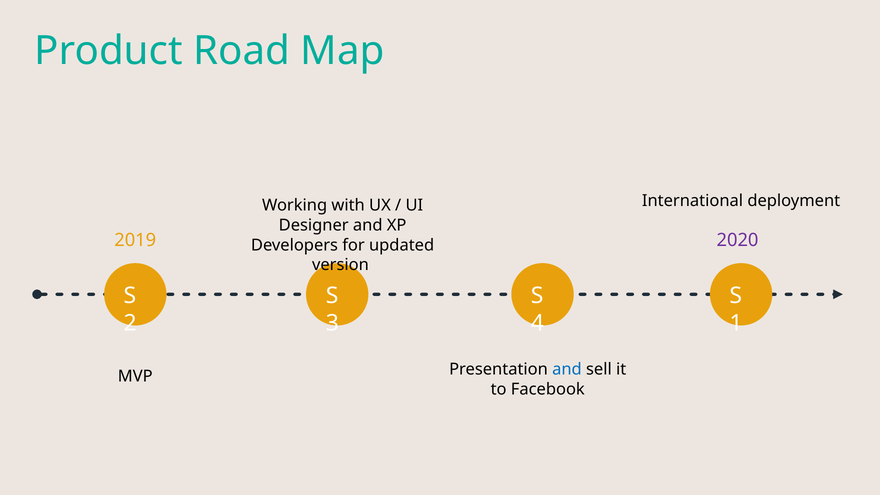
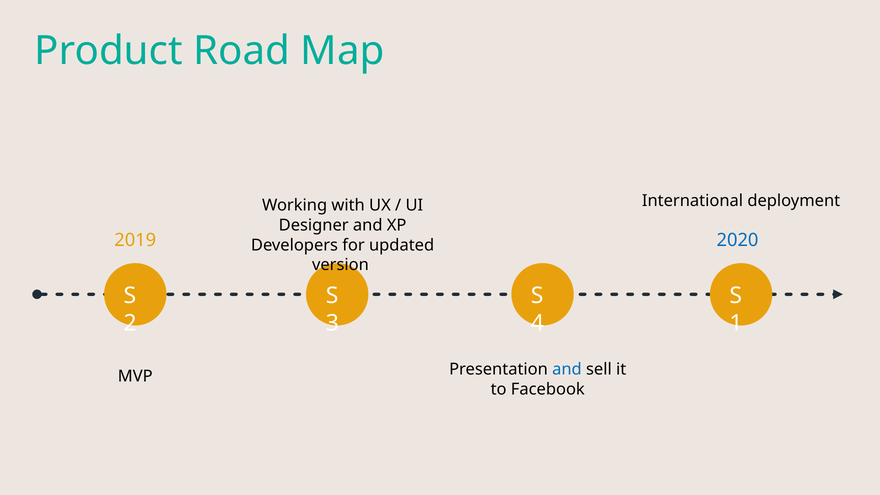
2020 colour: purple -> blue (738, 240)
